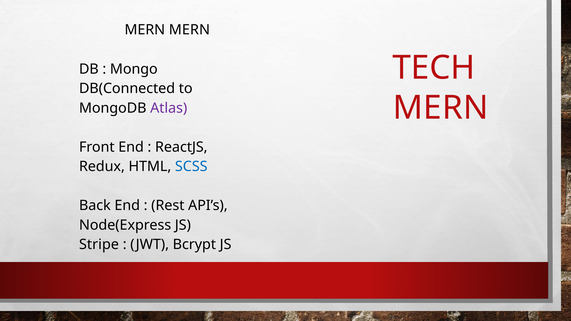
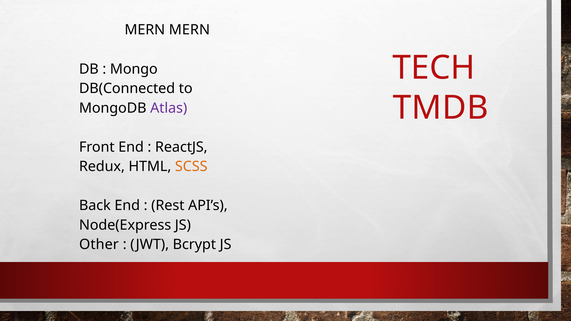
MERN: MERN -> TMDB (441, 108)
SCSS colour: blue -> orange (191, 167)
Stripe: Stripe -> Other (99, 245)
